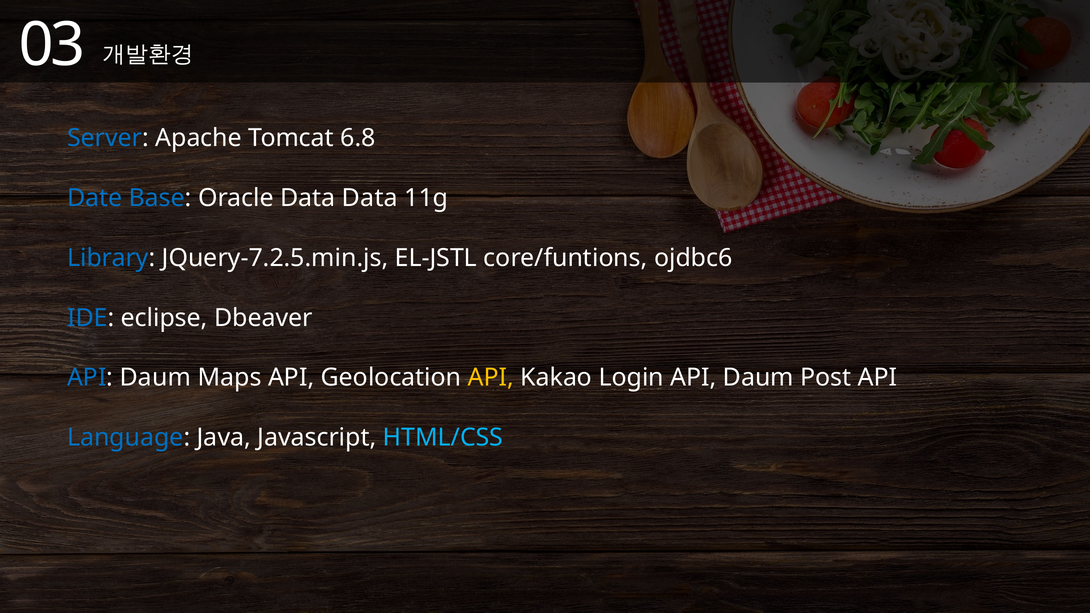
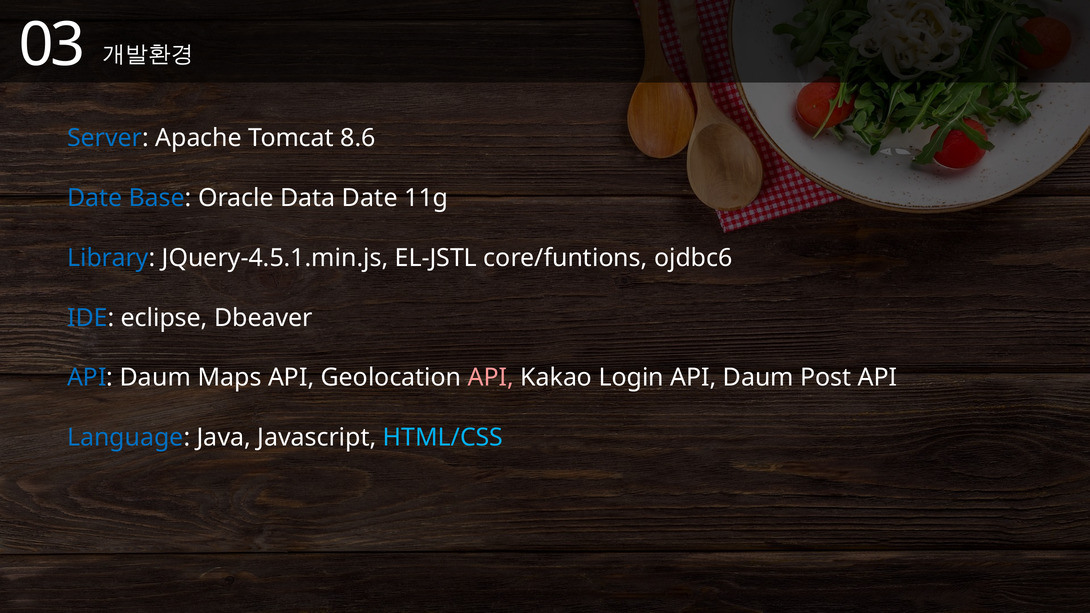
6.8: 6.8 -> 8.6 (358, 138)
Data Data: Data -> Date (370, 198)
JQuery-7.2.5.min.js: JQuery-7.2.5.min.js -> JQuery-4.5.1.min.js (275, 258)
API colour: yellow -> pink (491, 378)
